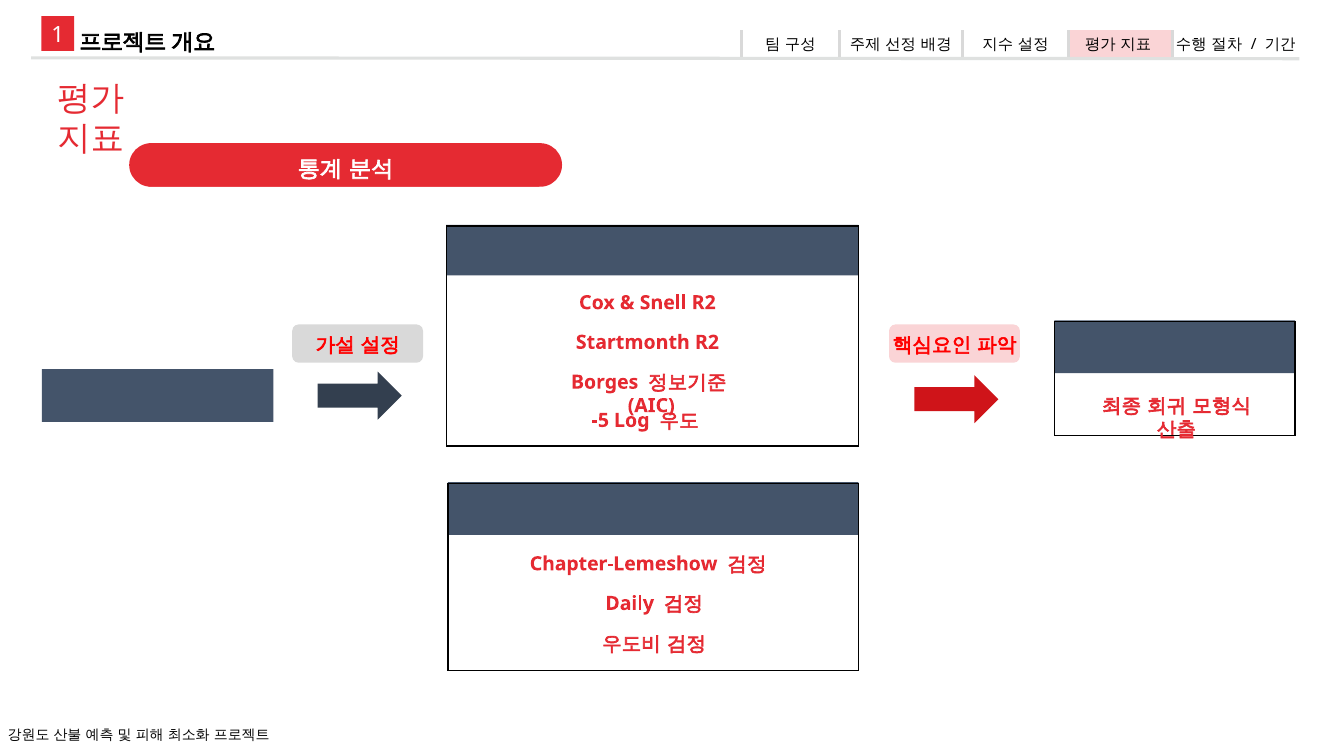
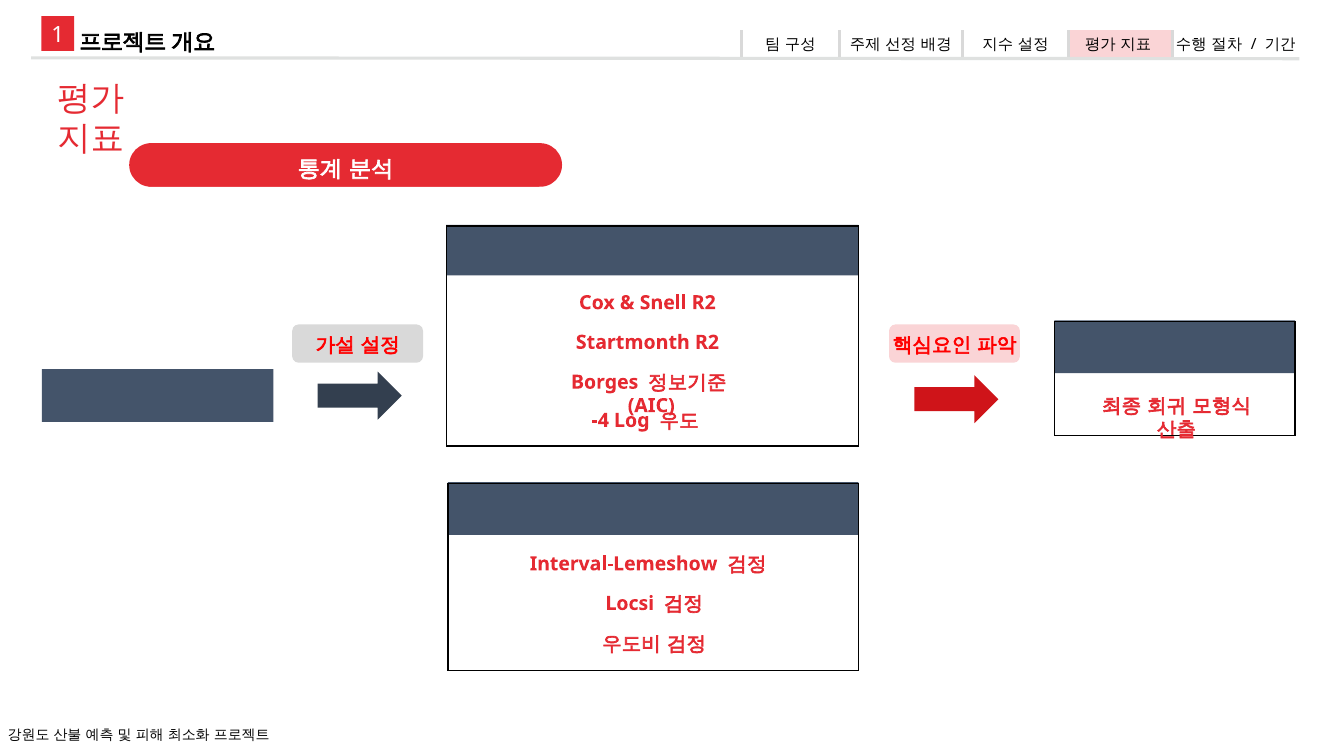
-5: -5 -> -4 (600, 421)
Chapter-Lemeshow: Chapter-Lemeshow -> Interval-Lemeshow (624, 564)
Daily: Daily -> Locsi (630, 604)
